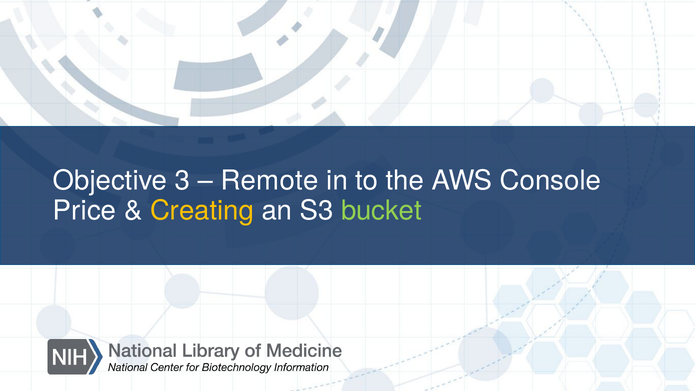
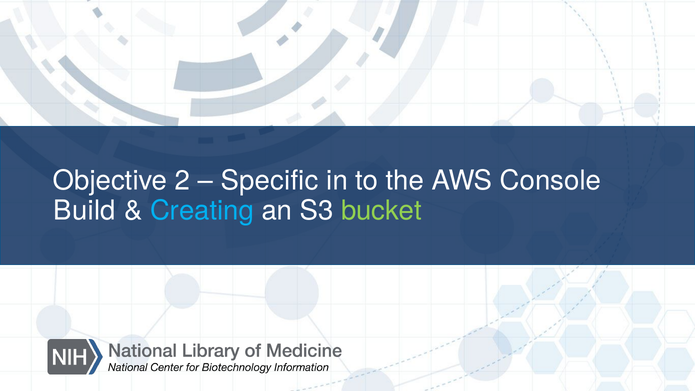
3: 3 -> 2 (182, 181)
Remote: Remote -> Specific (270, 181)
Price: Price -> Build (85, 211)
Creating colour: yellow -> light blue (202, 211)
